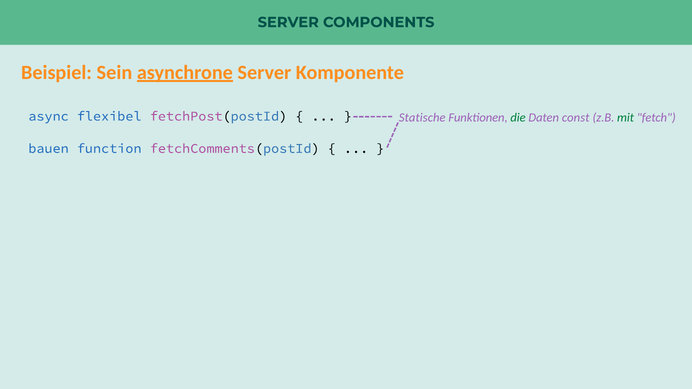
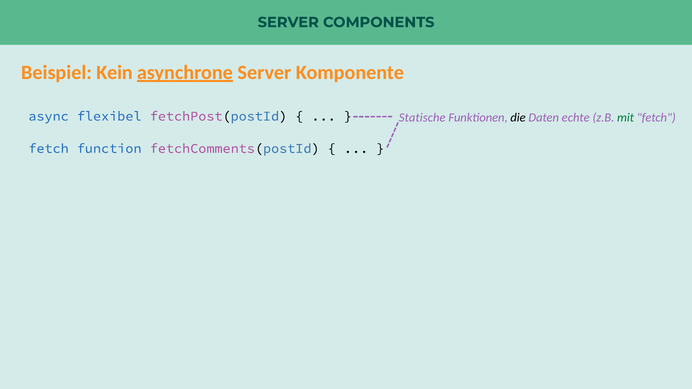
Sein: Sein -> Kein (115, 72)
die colour: green -> black (518, 118)
const: const -> echte (576, 118)
bauen: bauen -> fetch (49, 149)
